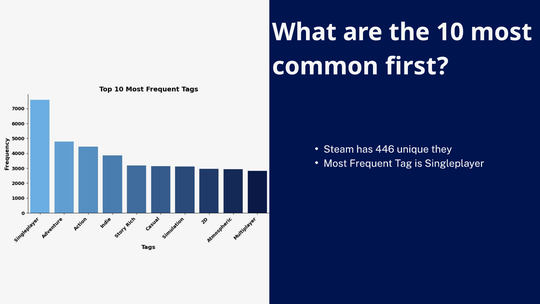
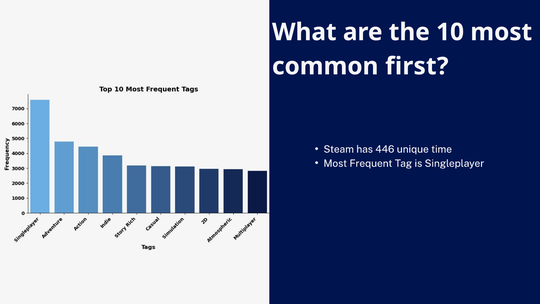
they: they -> time (442, 149)
